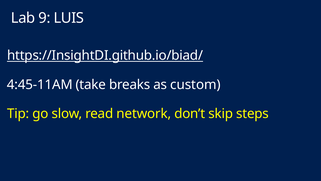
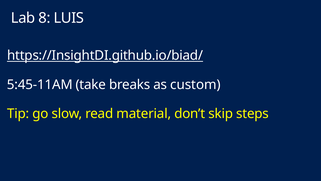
9: 9 -> 8 (45, 18)
4:45-11AM: 4:45-11AM -> 5:45-11AM (40, 85)
network: network -> material (144, 113)
